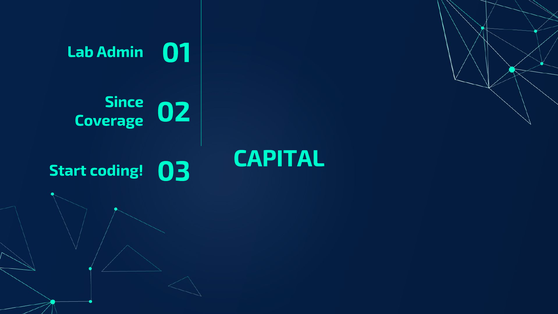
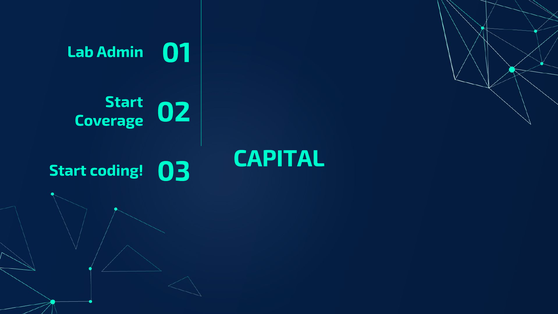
Since: Since -> Start (124, 102)
